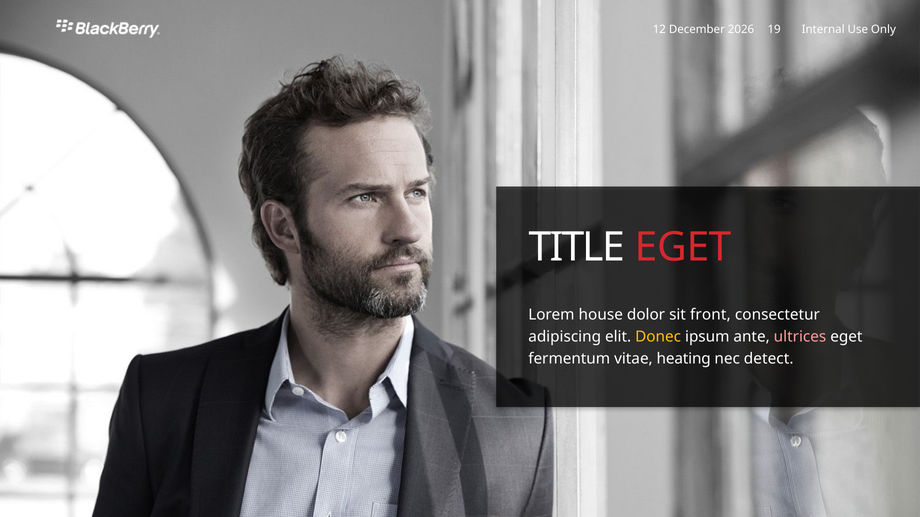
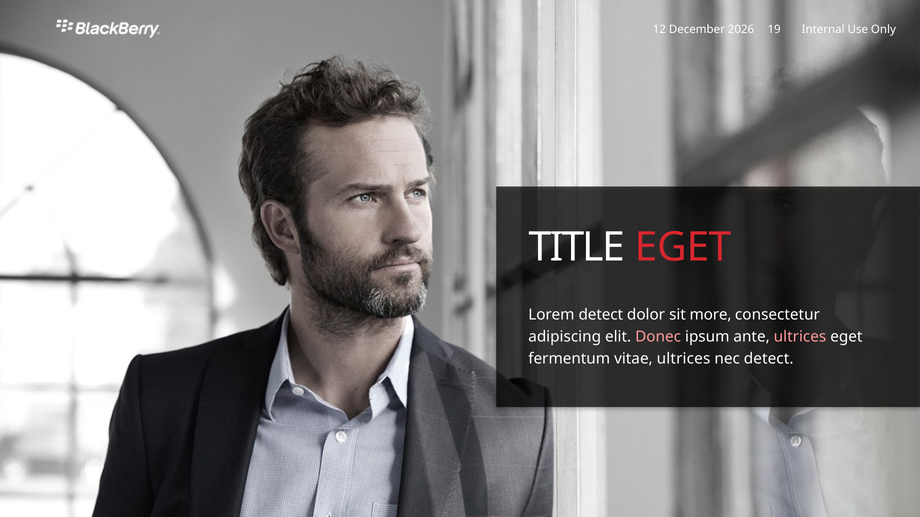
Lorem house: house -> detect (601, 315)
front: front -> more (711, 315)
Donec colour: yellow -> pink (658, 337)
vitae heating: heating -> ultrices (684, 359)
